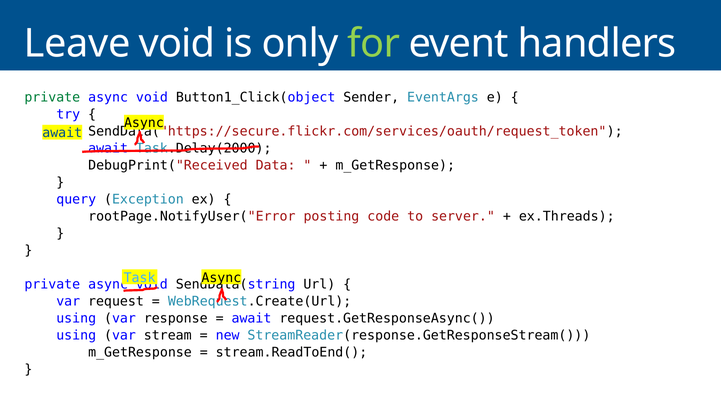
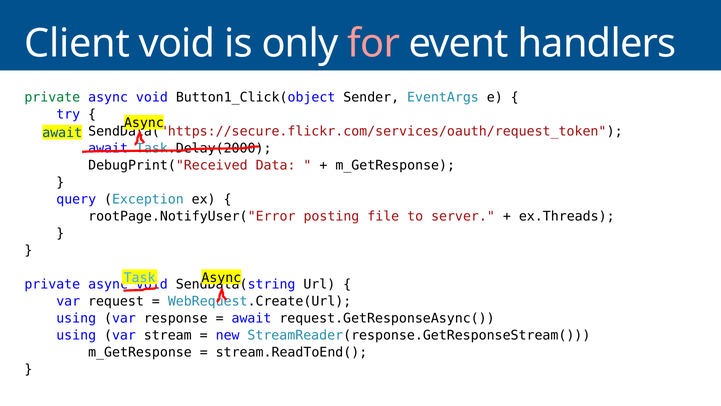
Leave: Leave -> Client (77, 44)
for colour: light green -> pink (374, 44)
code: code -> file (383, 216)
